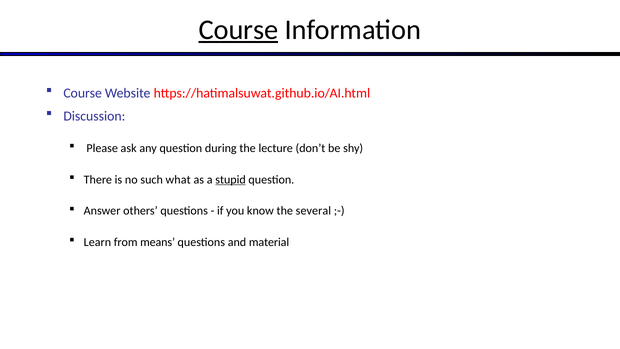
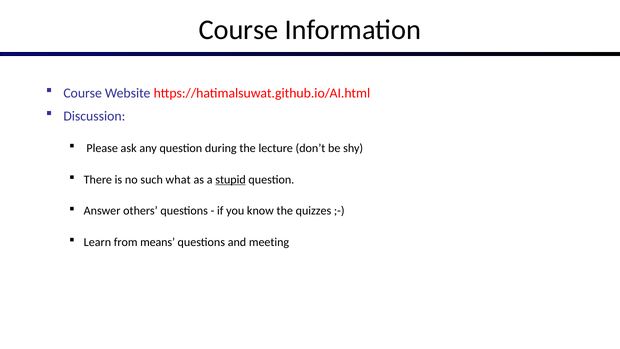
Course underline: present -> none (238, 30)
several: several -> quizzes (313, 211)
material: material -> meeting (269, 242)
